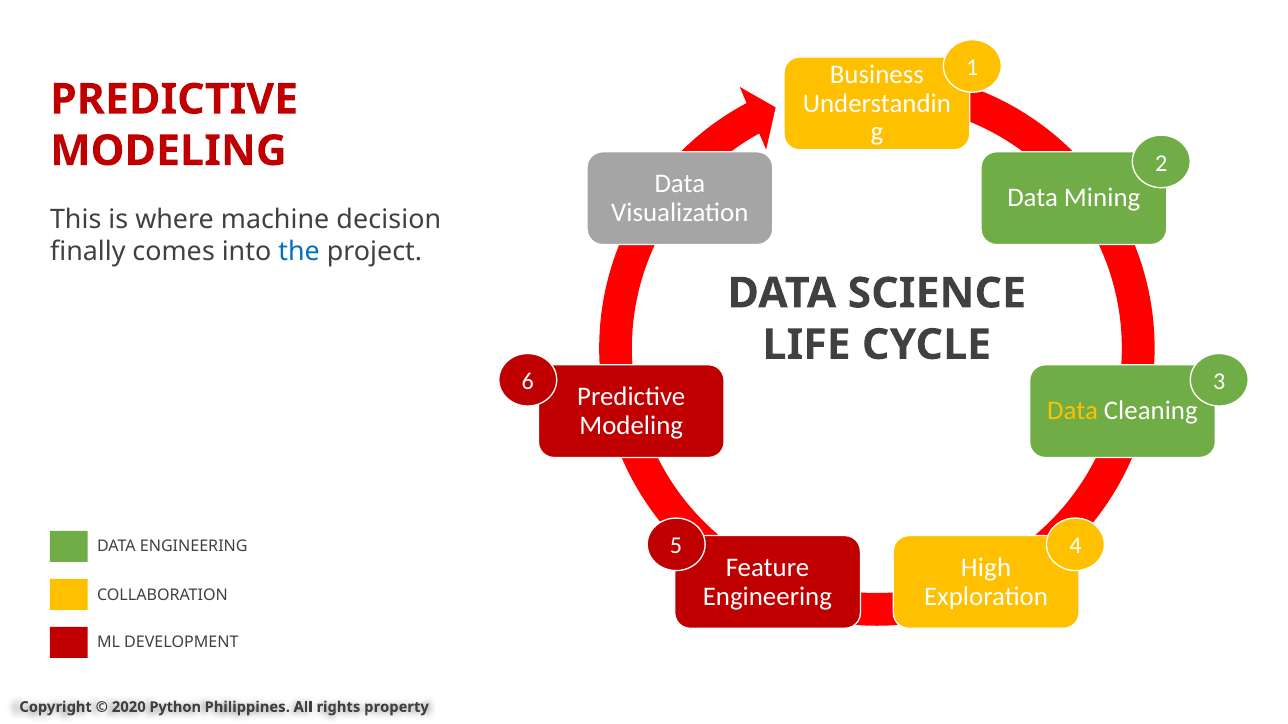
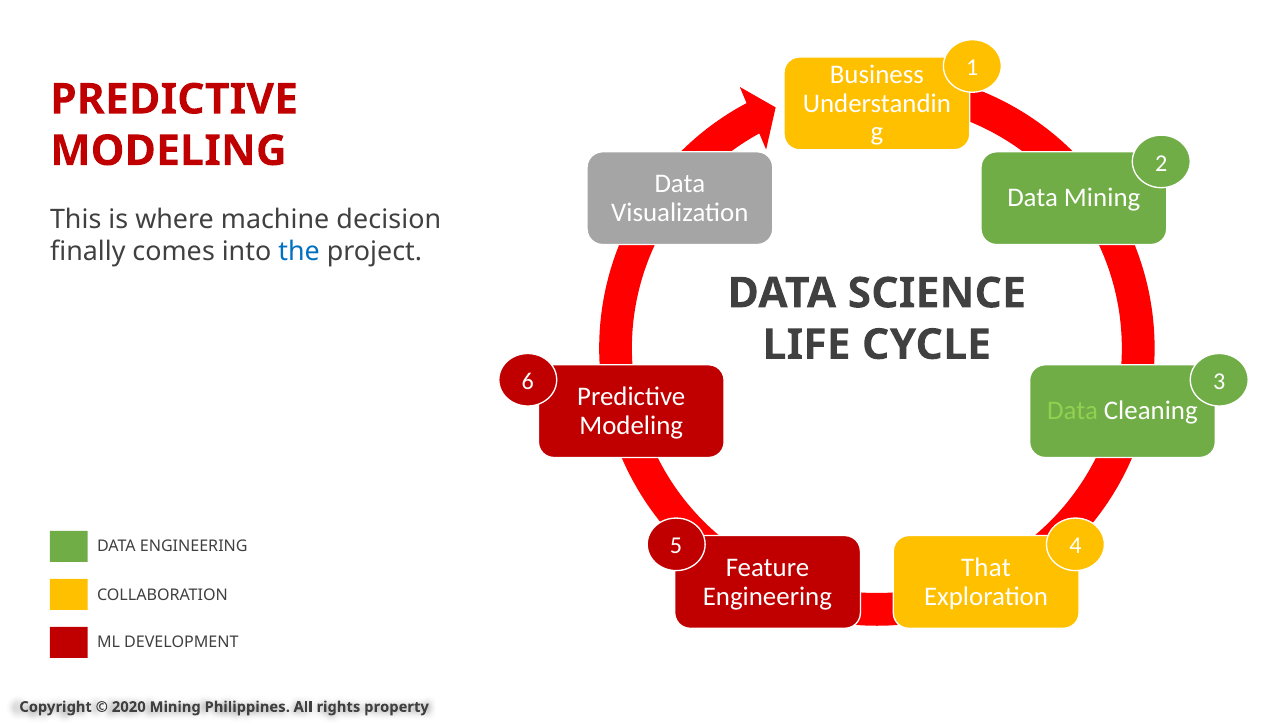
Data colour: yellow -> light green (1073, 411)
High: High -> That (986, 568)
2020 Python: Python -> Mining (175, 707)
